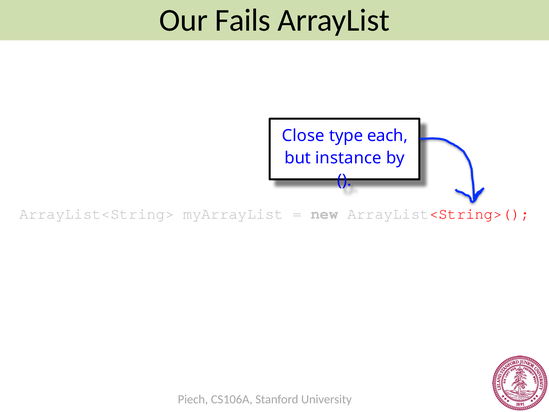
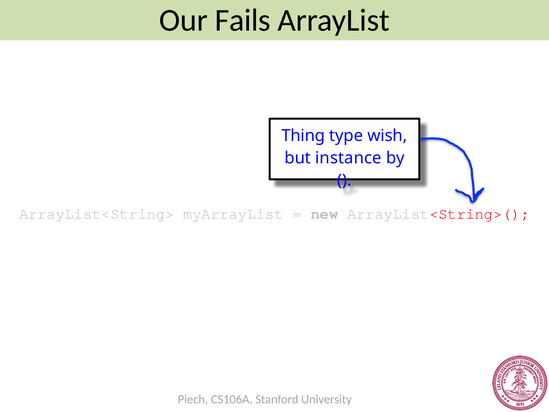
Close: Close -> Thing (303, 136)
each: each -> wish (387, 136)
